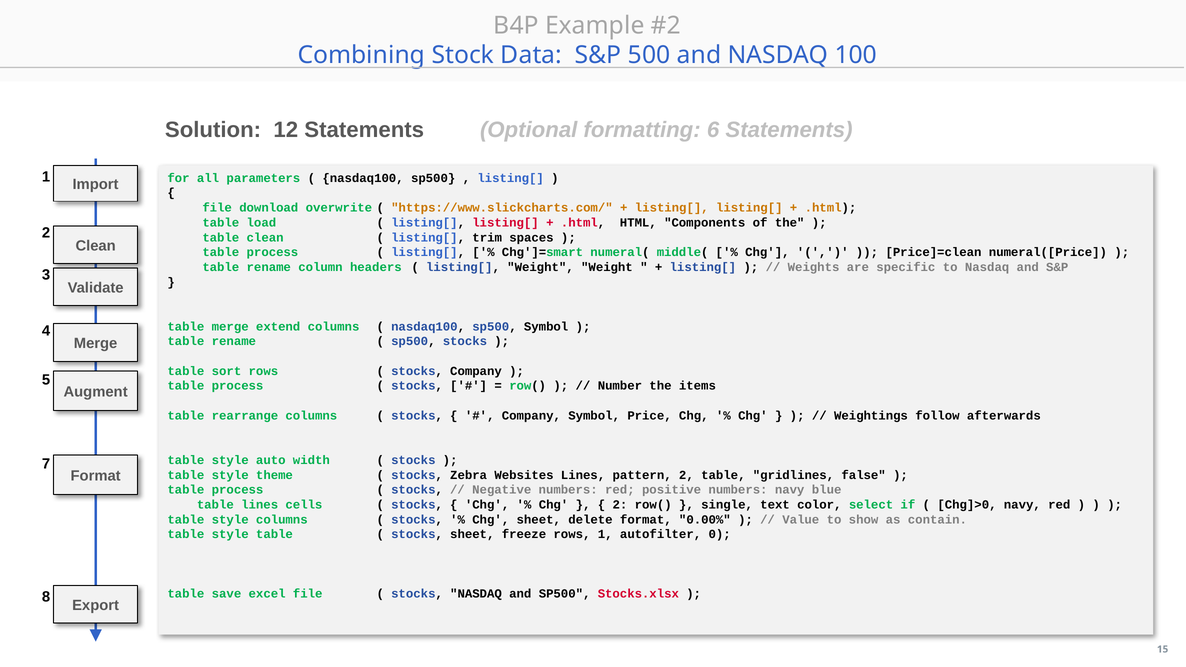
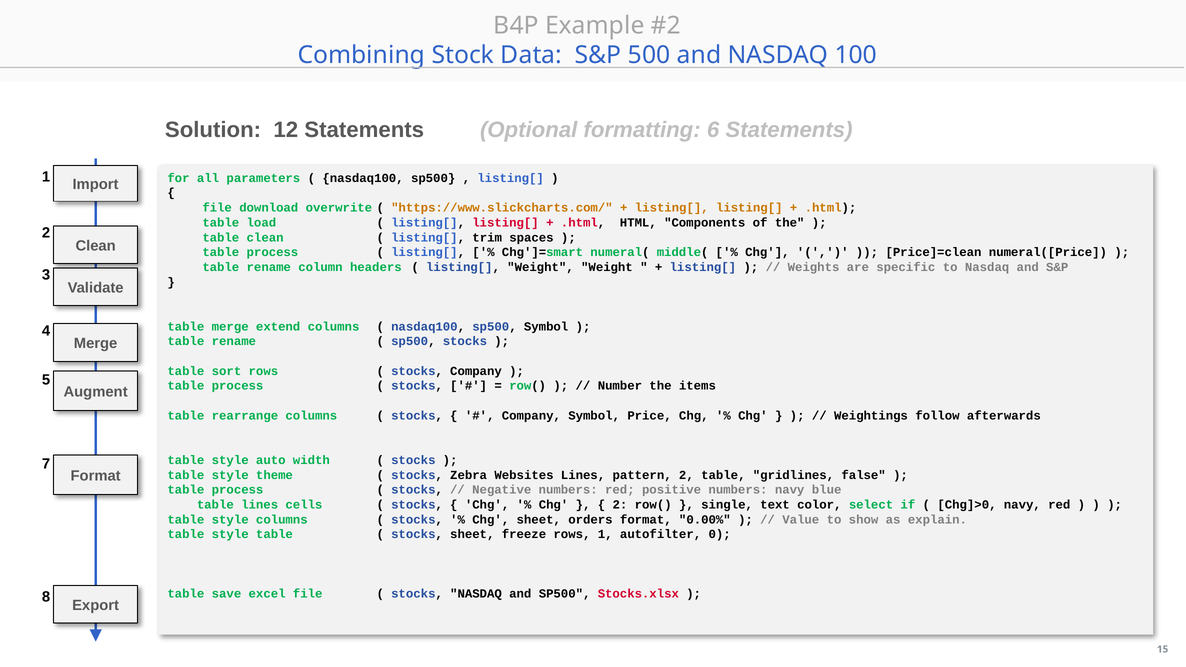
delete: delete -> orders (590, 520)
contain: contain -> explain (937, 520)
